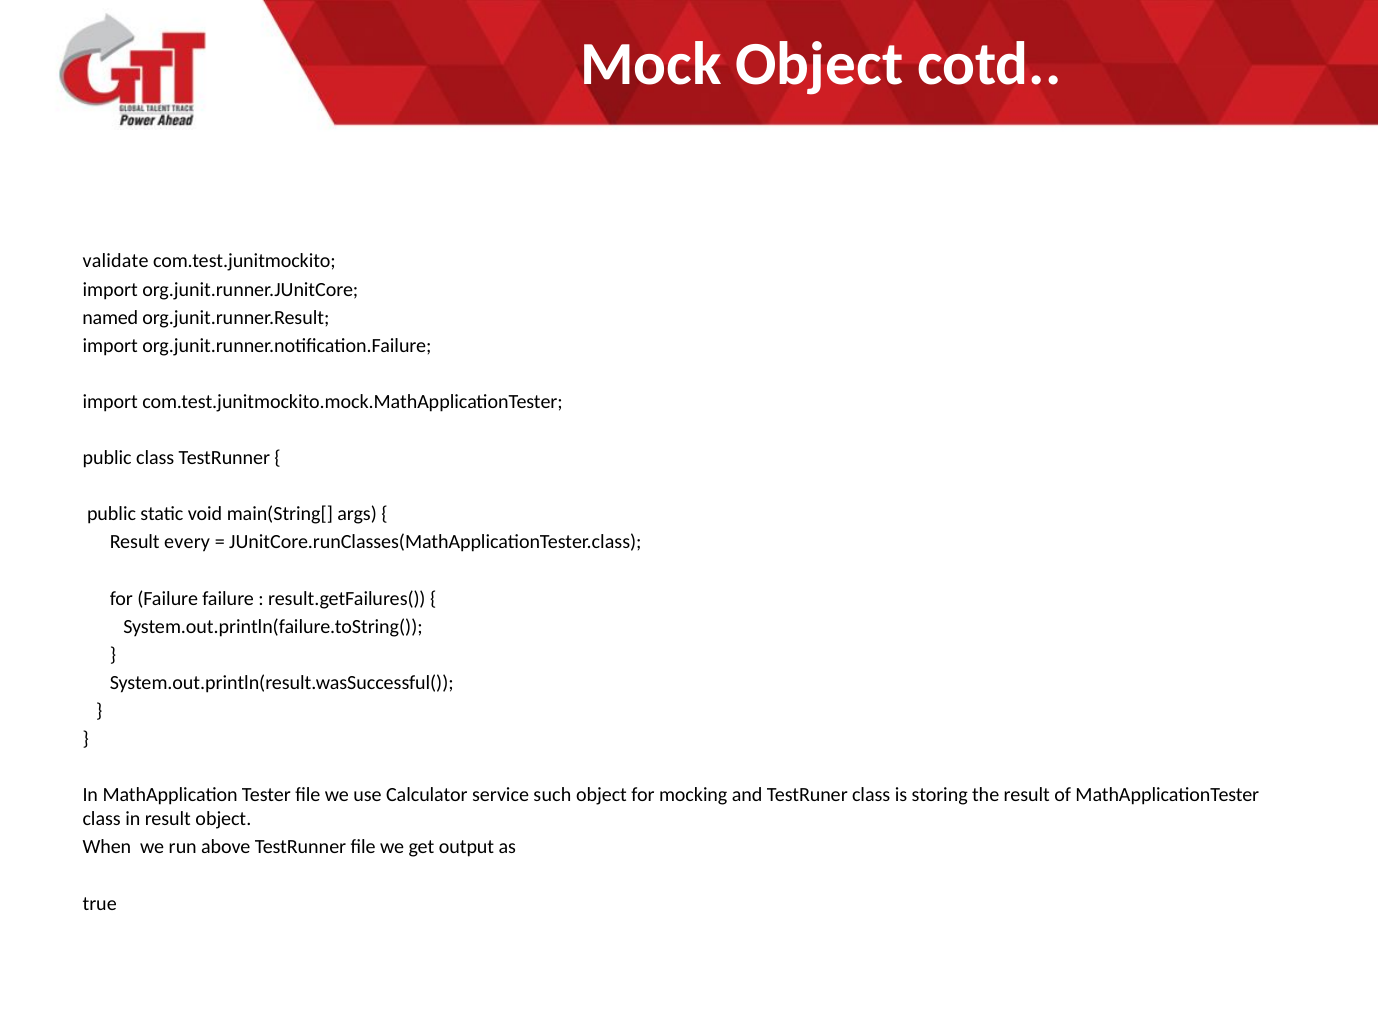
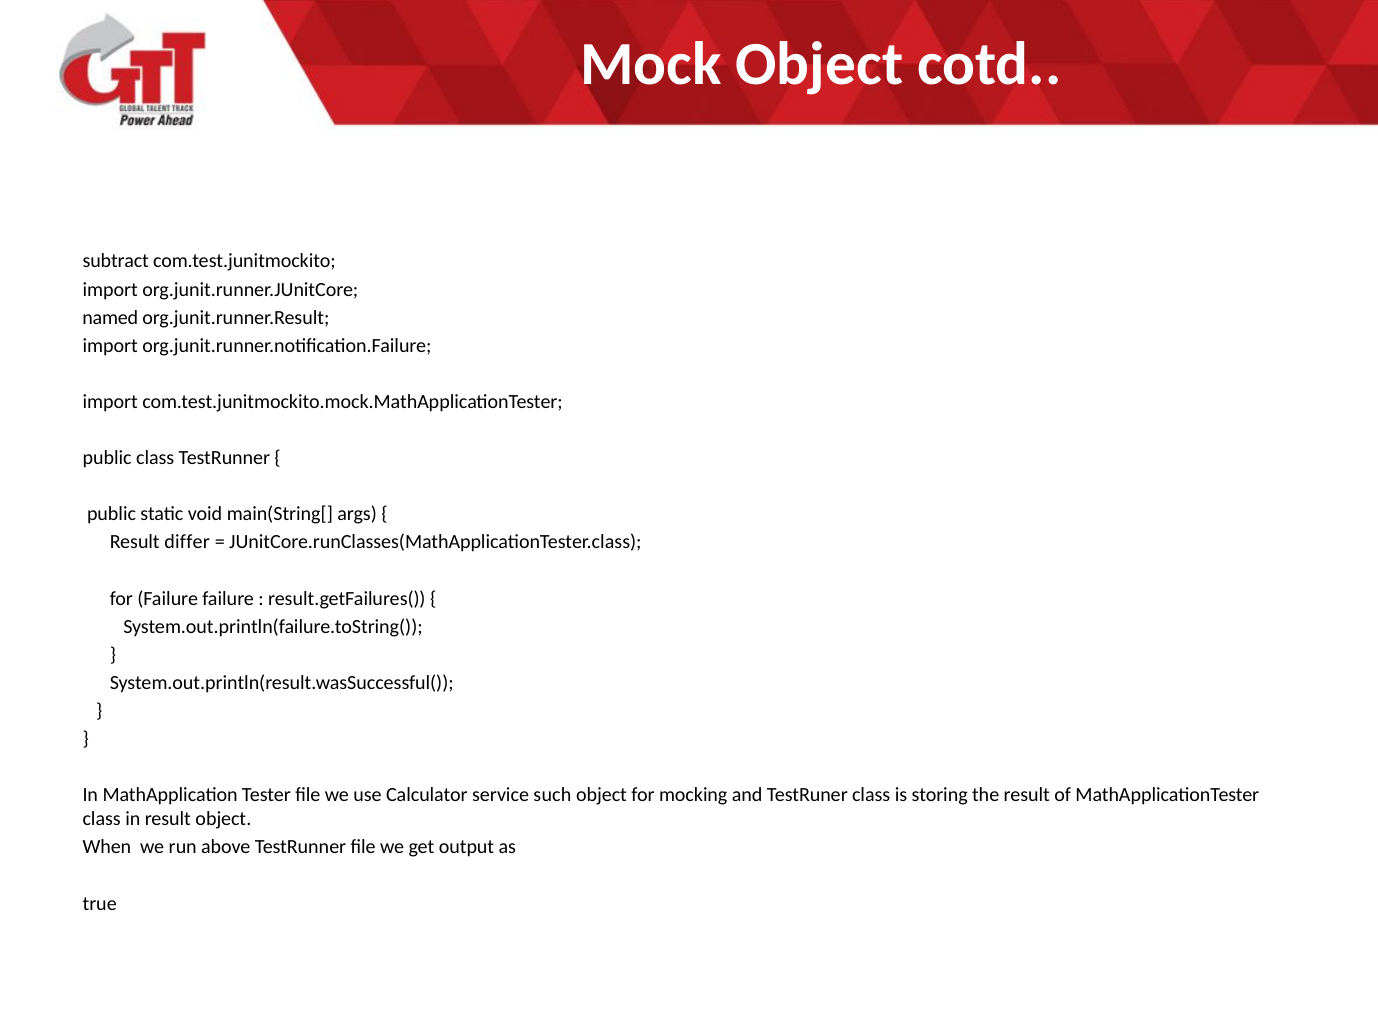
validate: validate -> subtract (116, 261)
every: every -> differ (187, 543)
